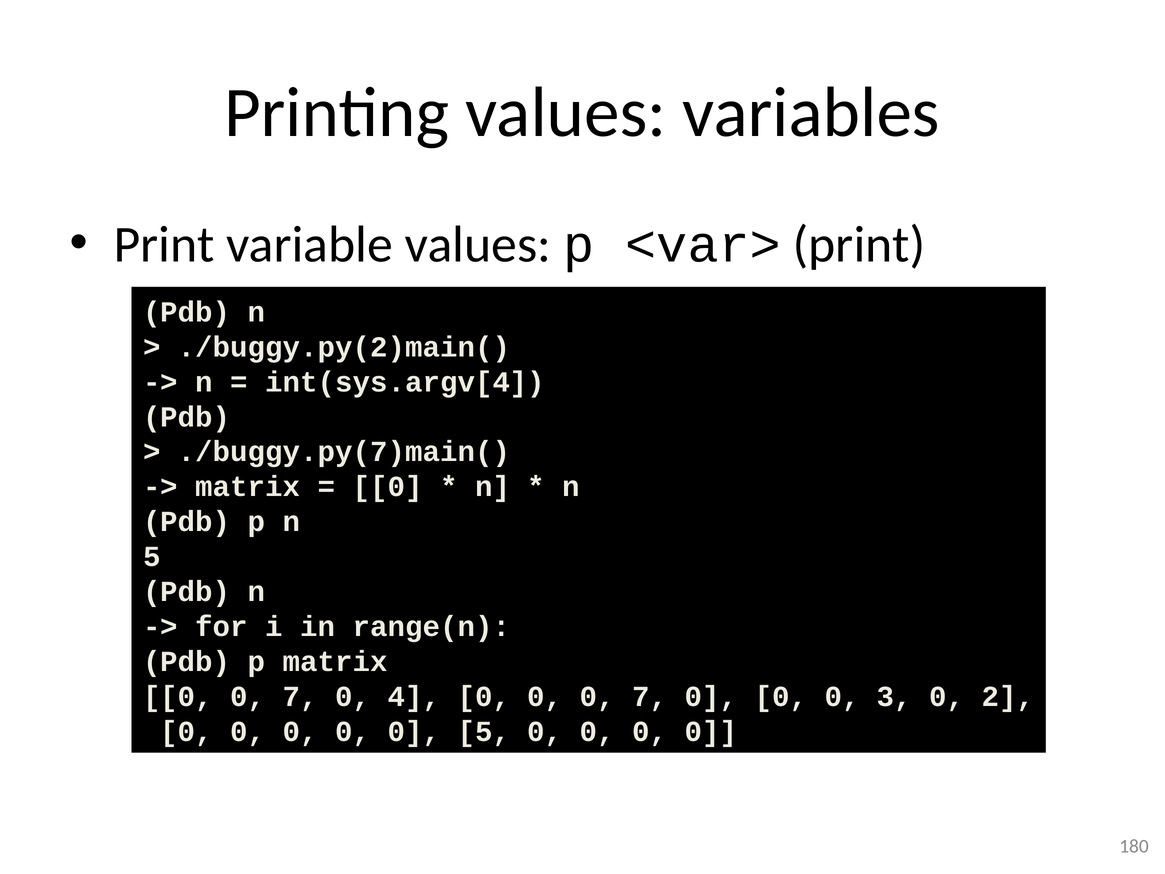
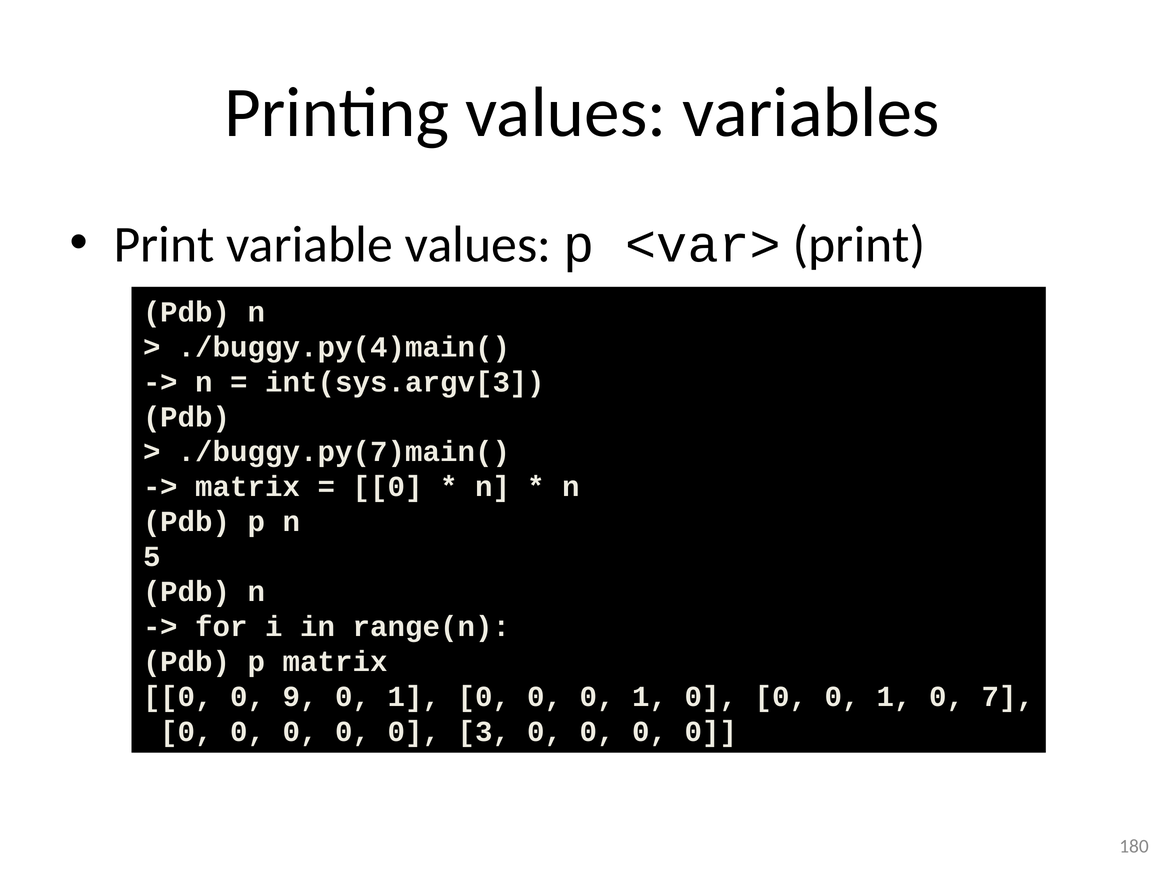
./buggy.py(2)main(: ./buggy.py(2)main( -> ./buggy.py(4)main( (344, 347)
int(sys.argv[4: int(sys.argv[4 -> int(sys.argv[3 (405, 382)
7: 7 -> 9 (300, 696)
4: 4 -> 1 (414, 696)
7: 7 -> 1 (650, 696)
3: 3 -> 1 (894, 696)
2: 2 -> 7 (1008, 696)
0 5: 5 -> 3 (484, 731)
